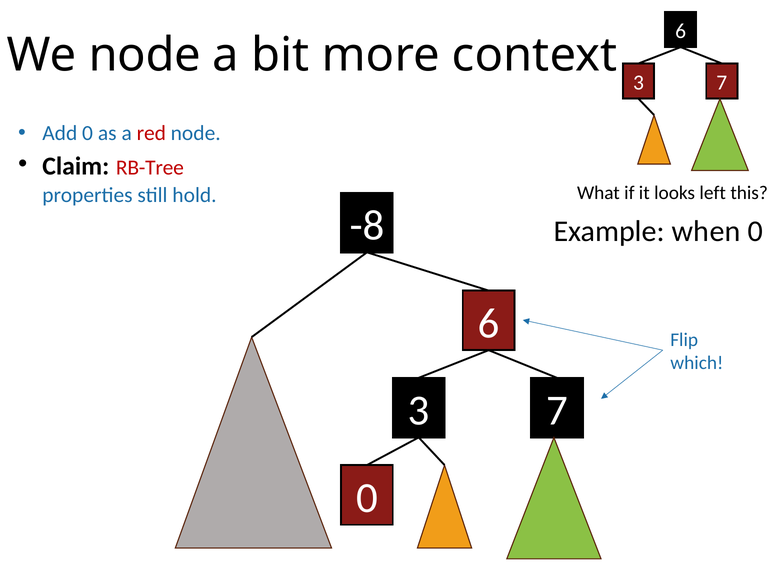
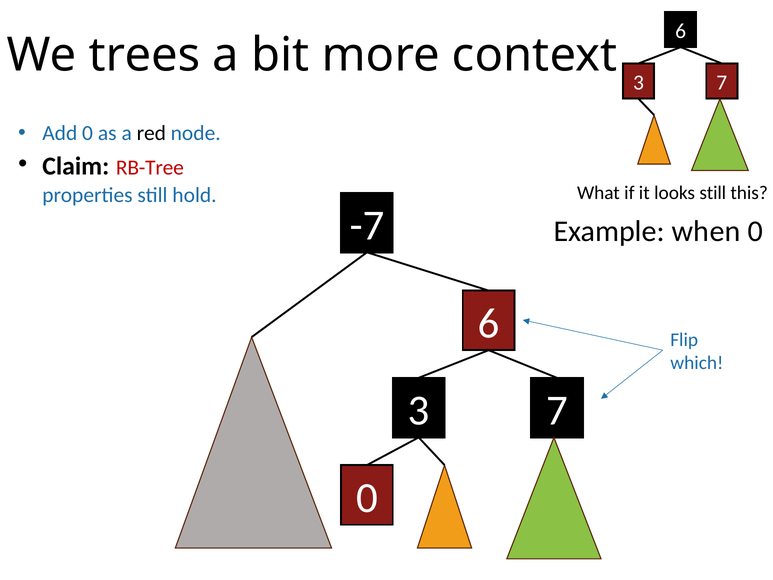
We node: node -> trees (145, 55)
red colour: red -> black (151, 133)
looks left: left -> still (713, 193)
-8: -8 -> -7 (367, 225)
